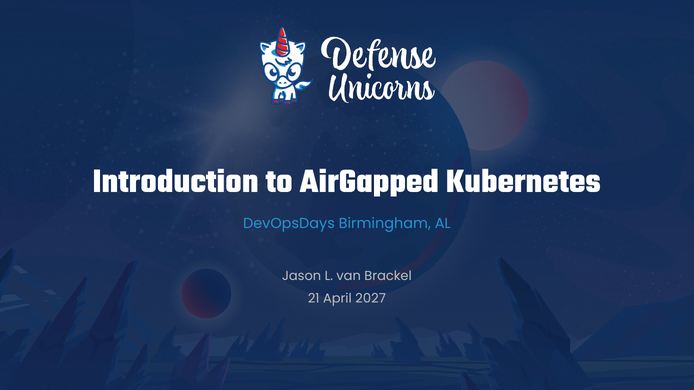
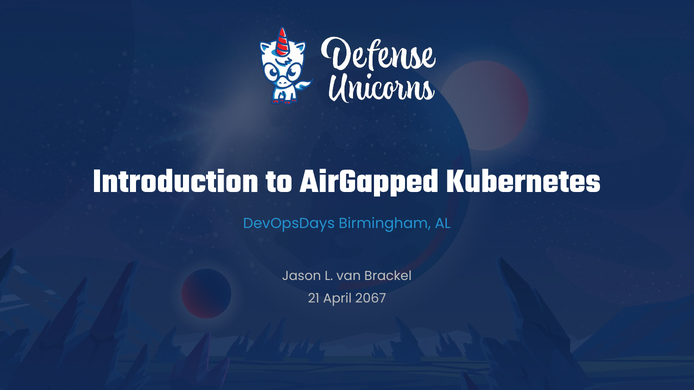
2027: 2027 -> 2067 (371, 299)
